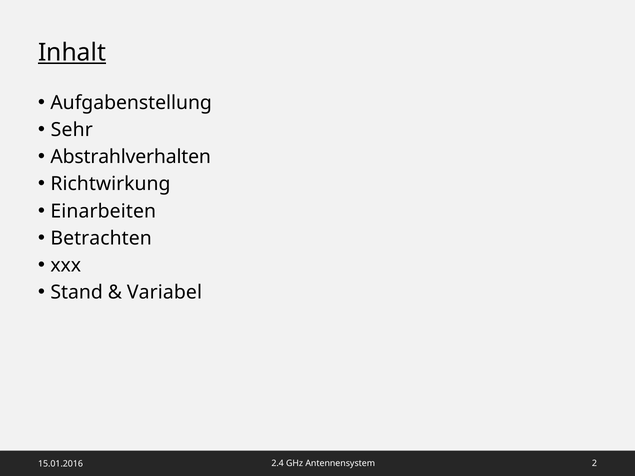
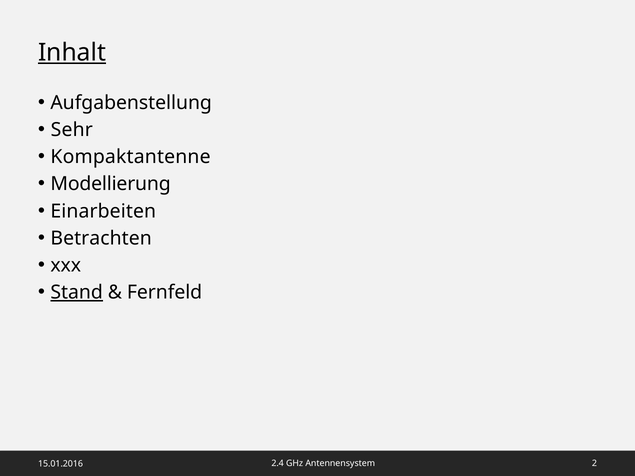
Abstrahlverhalten: Abstrahlverhalten -> Kompaktantenne (131, 157)
Richtwirkung: Richtwirkung -> Modellierung (111, 184)
Stand underline: none -> present (77, 293)
Variabel: Variabel -> Fernfeld (165, 293)
